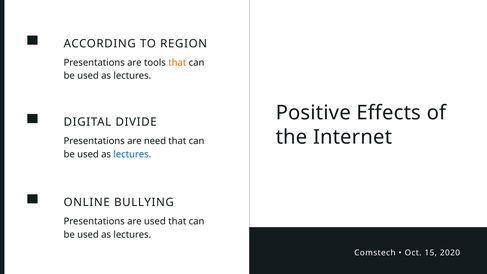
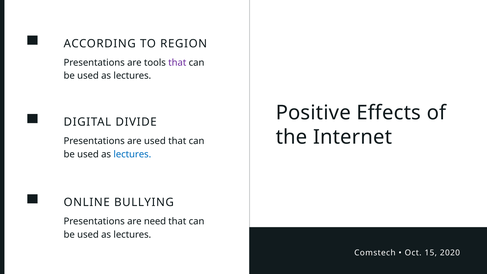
that colour: orange -> purple (177, 63)
are need: need -> used (155, 141)
are used: used -> need (155, 221)
